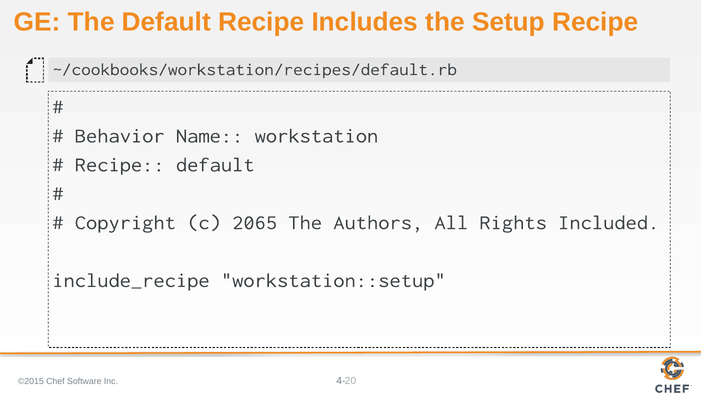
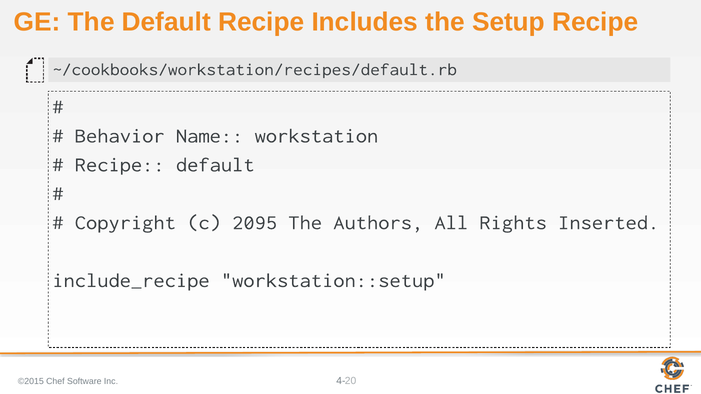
2065: 2065 -> 2095 (255, 223)
Included: Included -> Inserted (609, 223)
